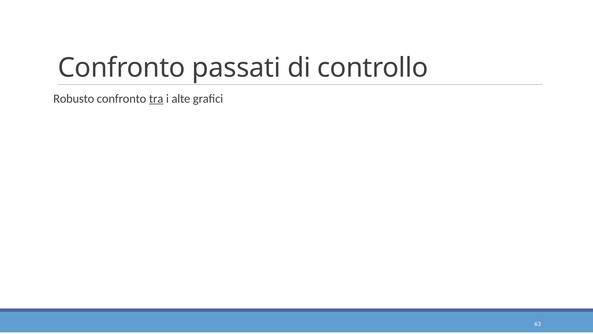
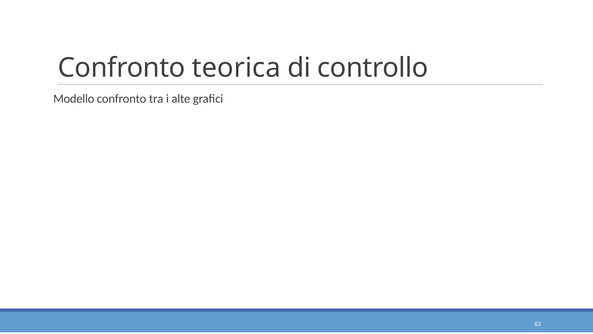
passati: passati -> teorica (236, 68)
Robusto: Robusto -> Modello (74, 99)
tra underline: present -> none (156, 99)
